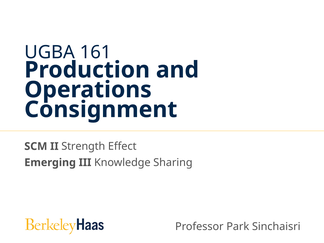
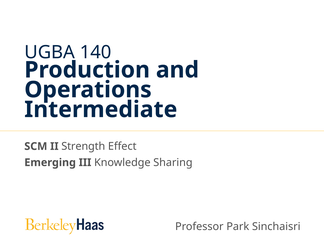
161: 161 -> 140 (96, 52)
Consignment: Consignment -> Intermediate (101, 110)
